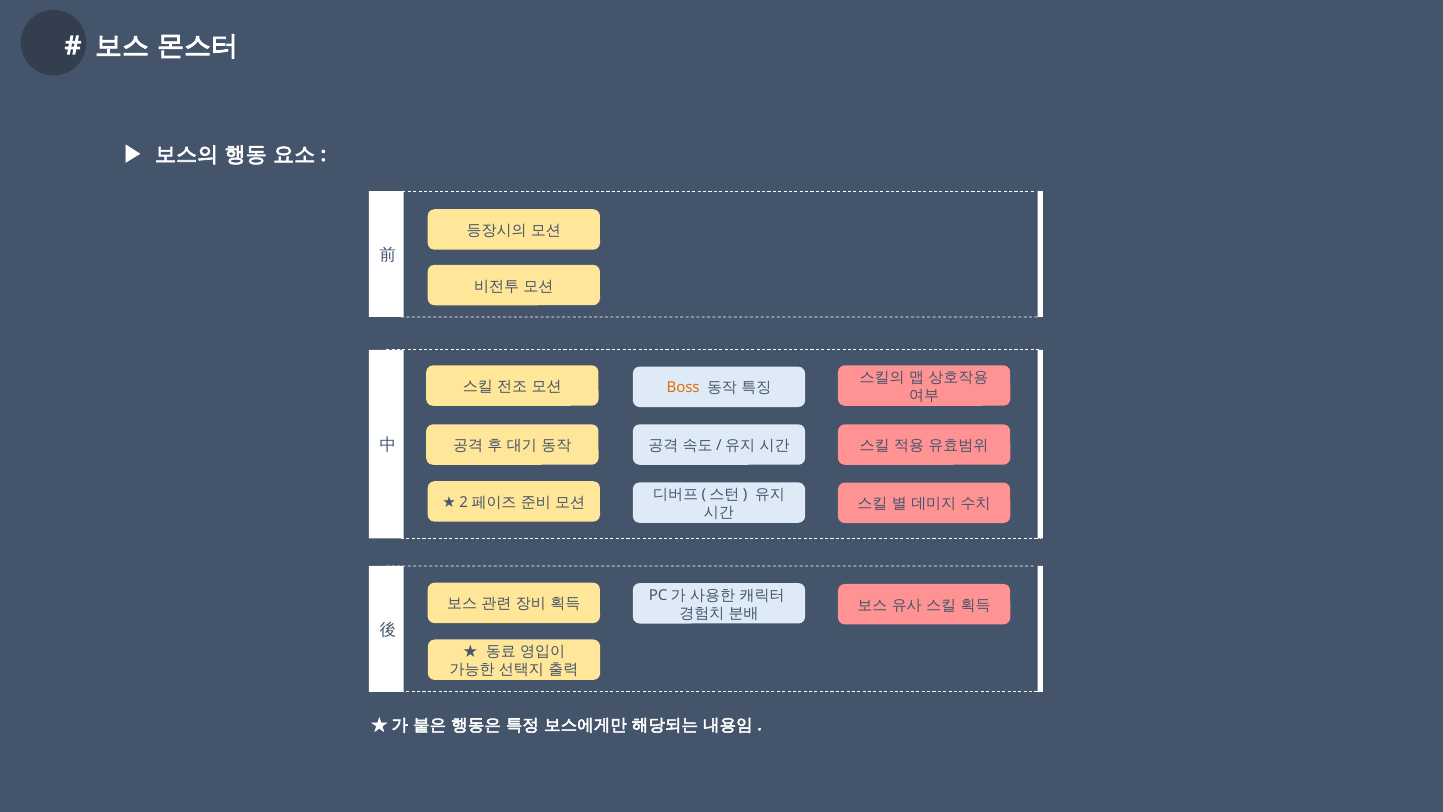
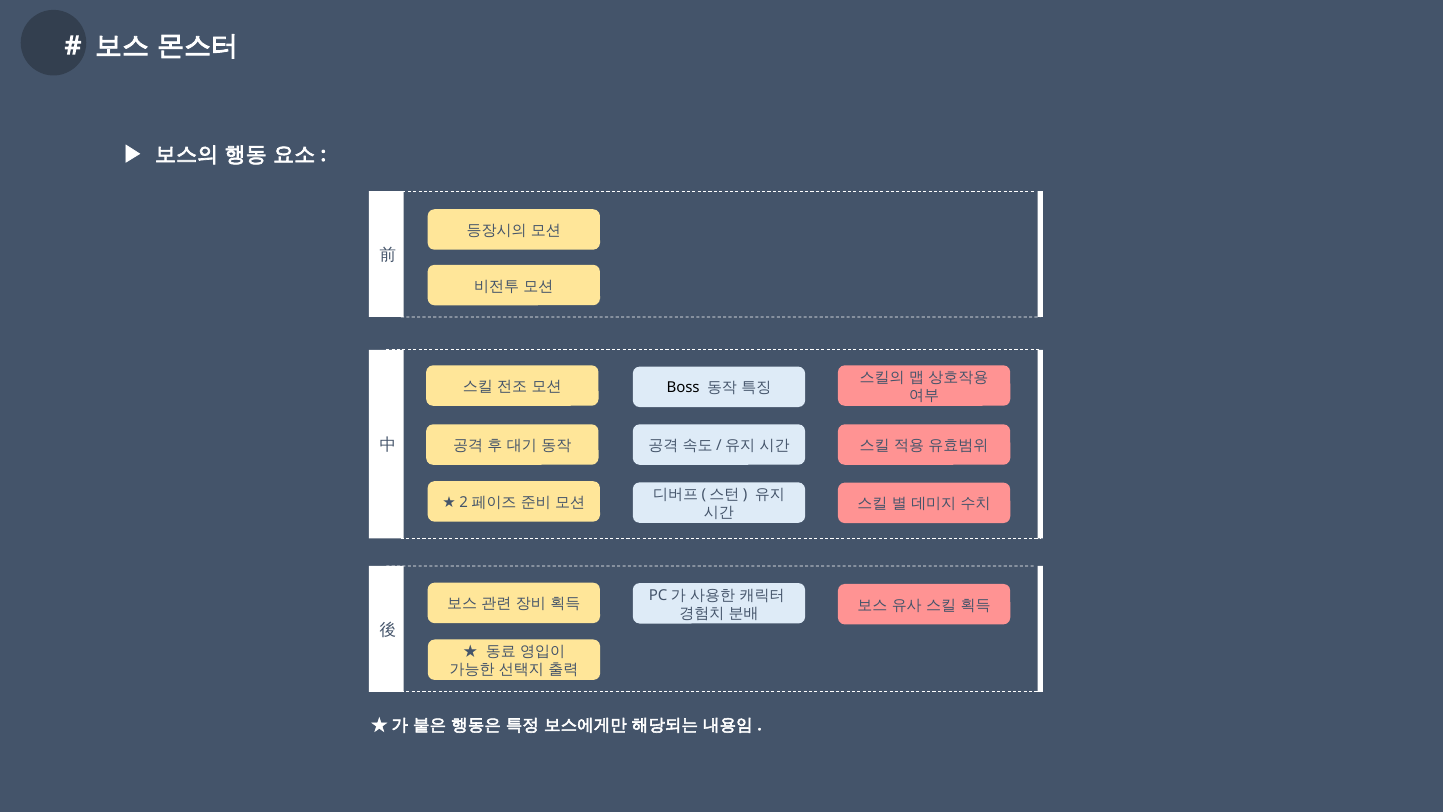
Boss colour: orange -> black (683, 388)
